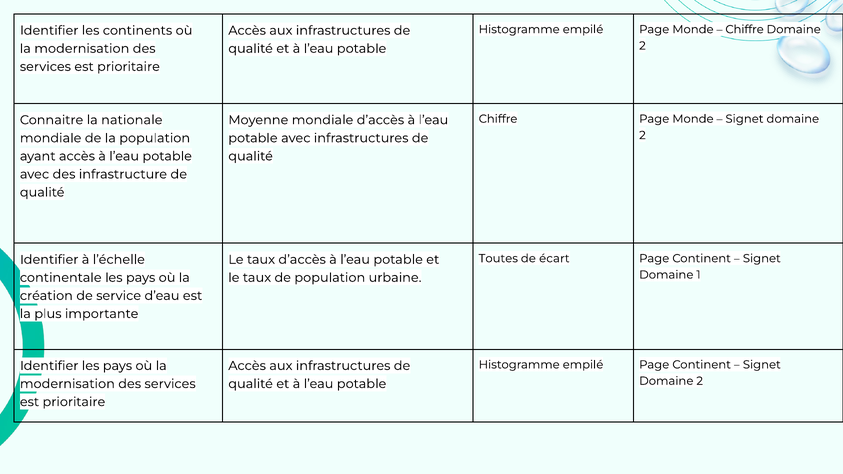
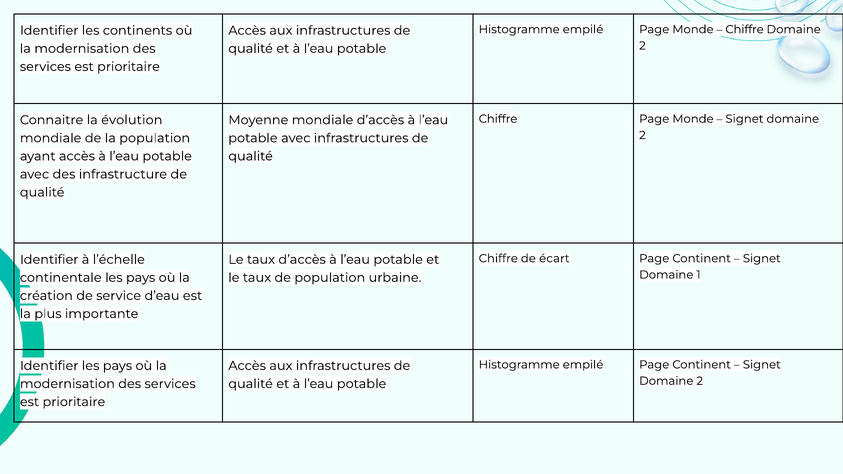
nationale: nationale -> évolution (132, 120)
Toutes: Toutes -> Chiffre (498, 259)
